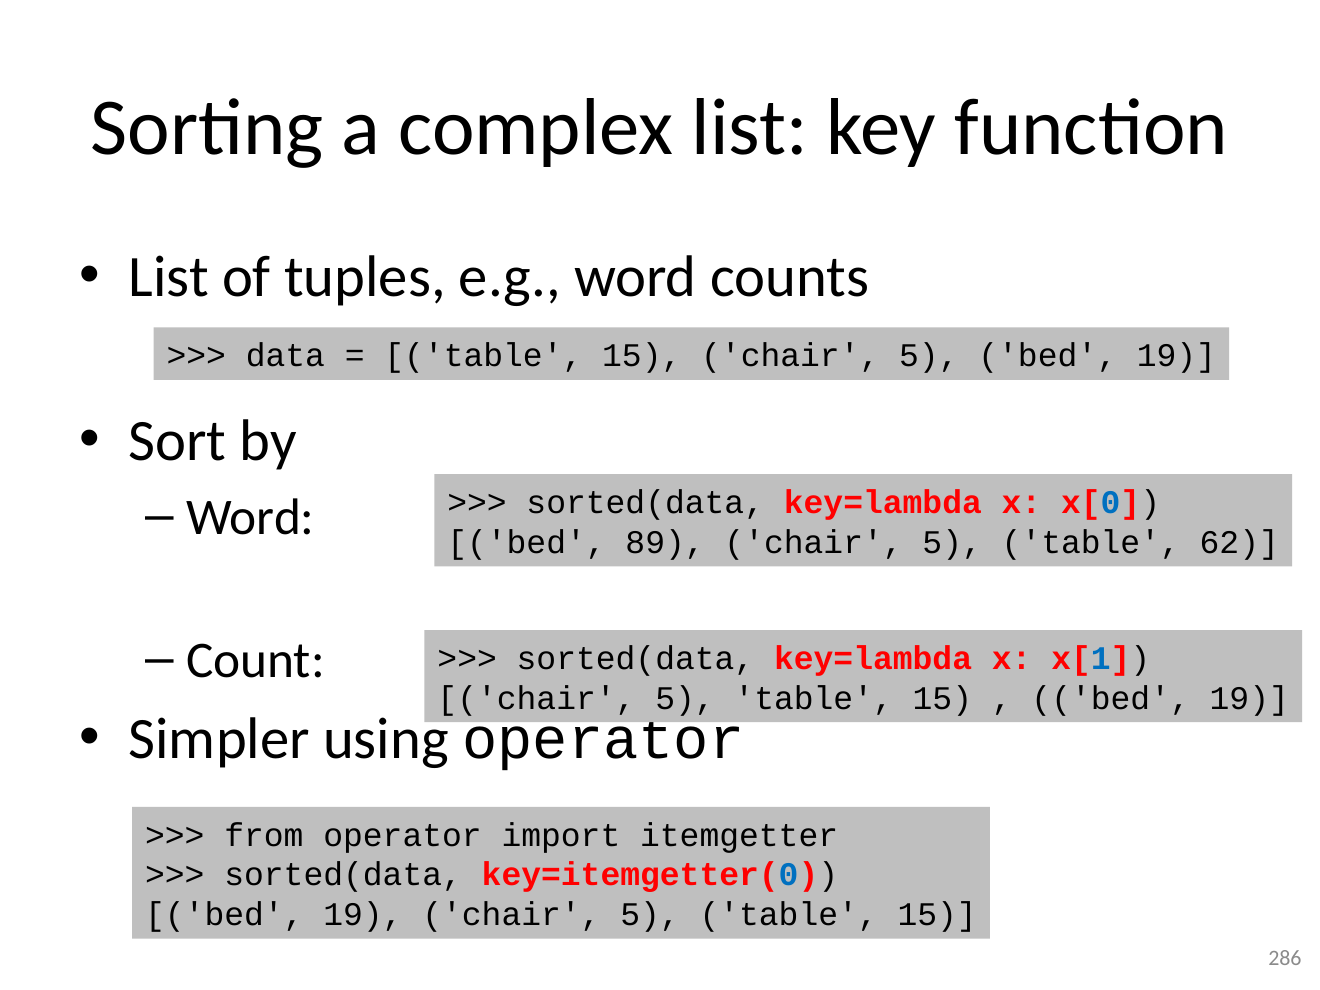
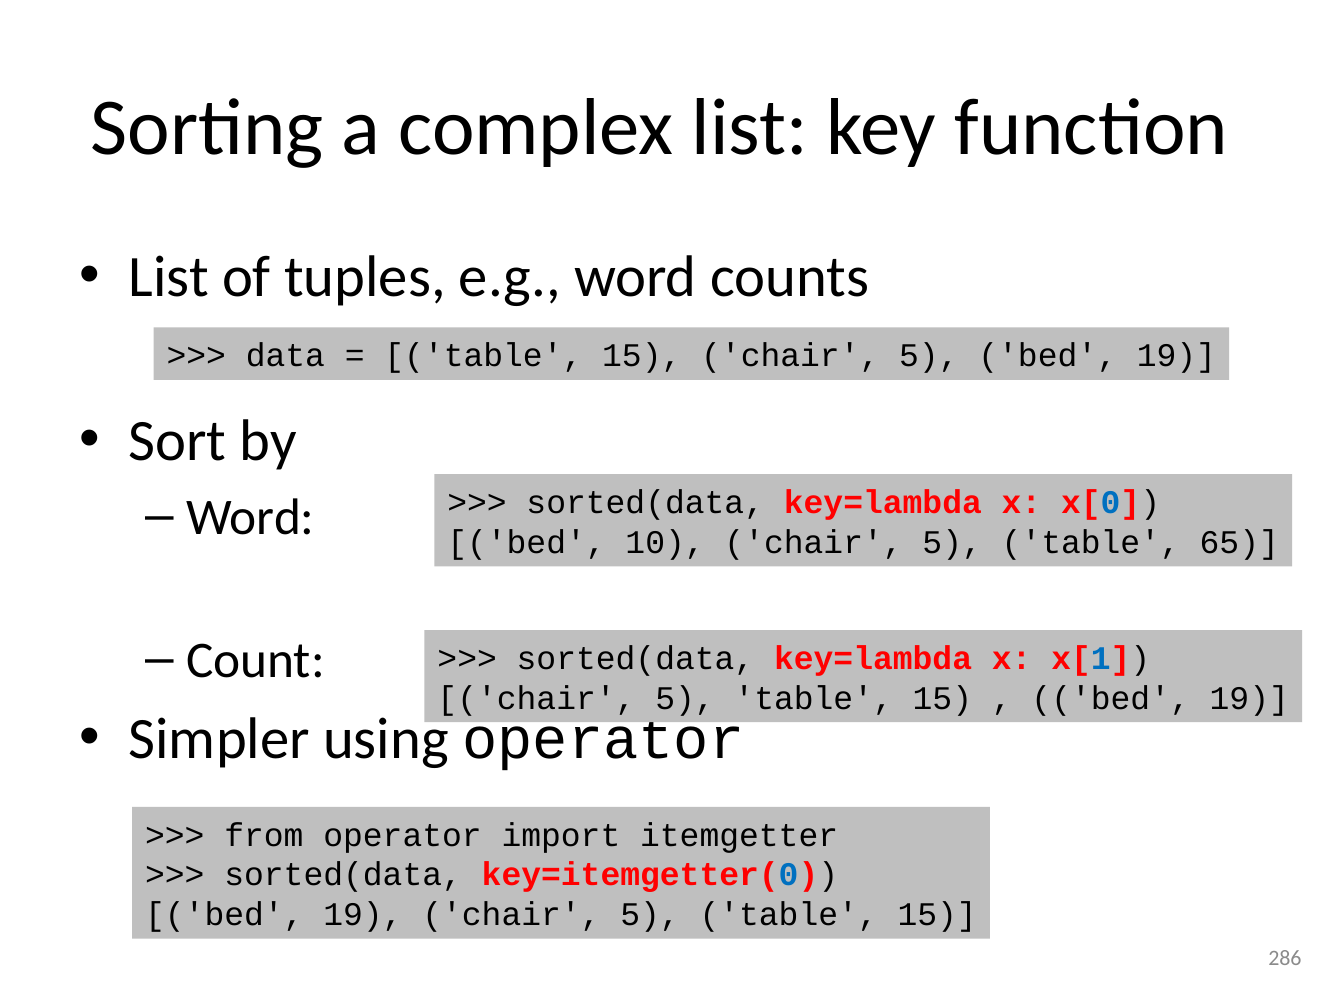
89: 89 -> 10 (665, 542)
62: 62 -> 65 (1239, 542)
